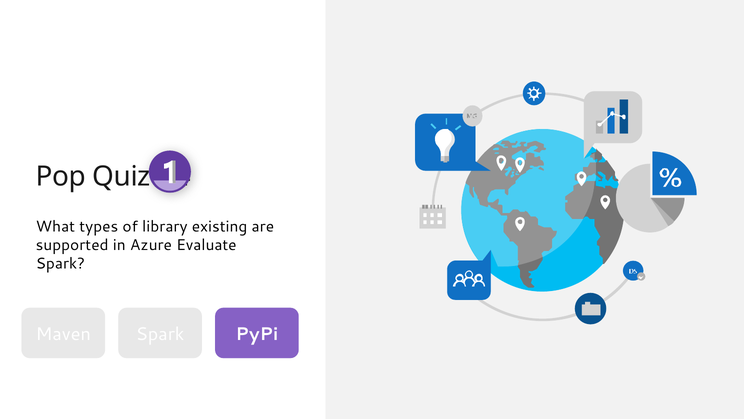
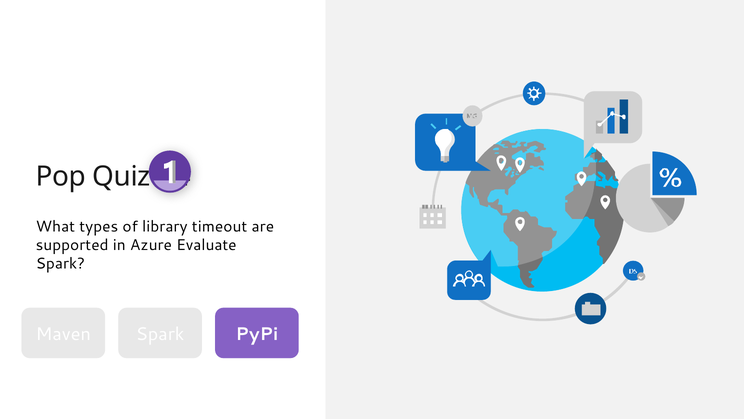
existing: existing -> timeout (220, 226)
